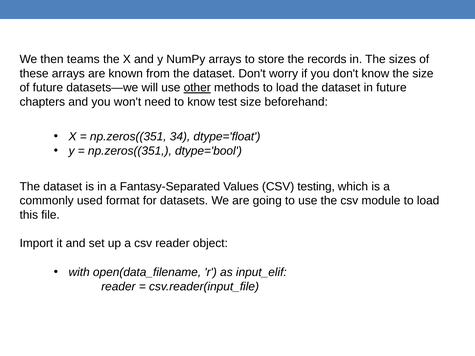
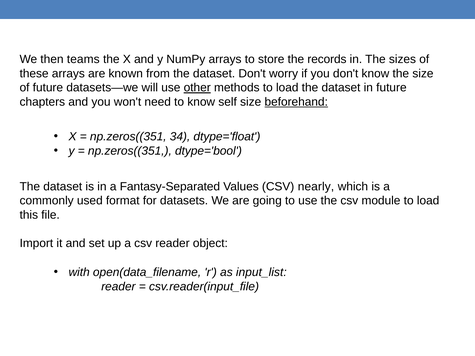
test: test -> self (228, 102)
beforehand underline: none -> present (296, 102)
testing: testing -> nearly (316, 187)
input_elif: input_elif -> input_list (261, 272)
